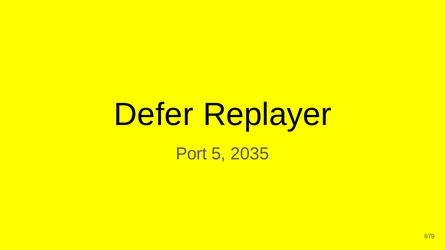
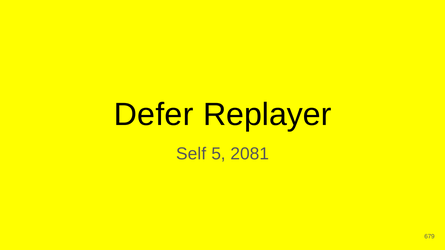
Port: Port -> Self (191, 154)
2035: 2035 -> 2081 (250, 154)
